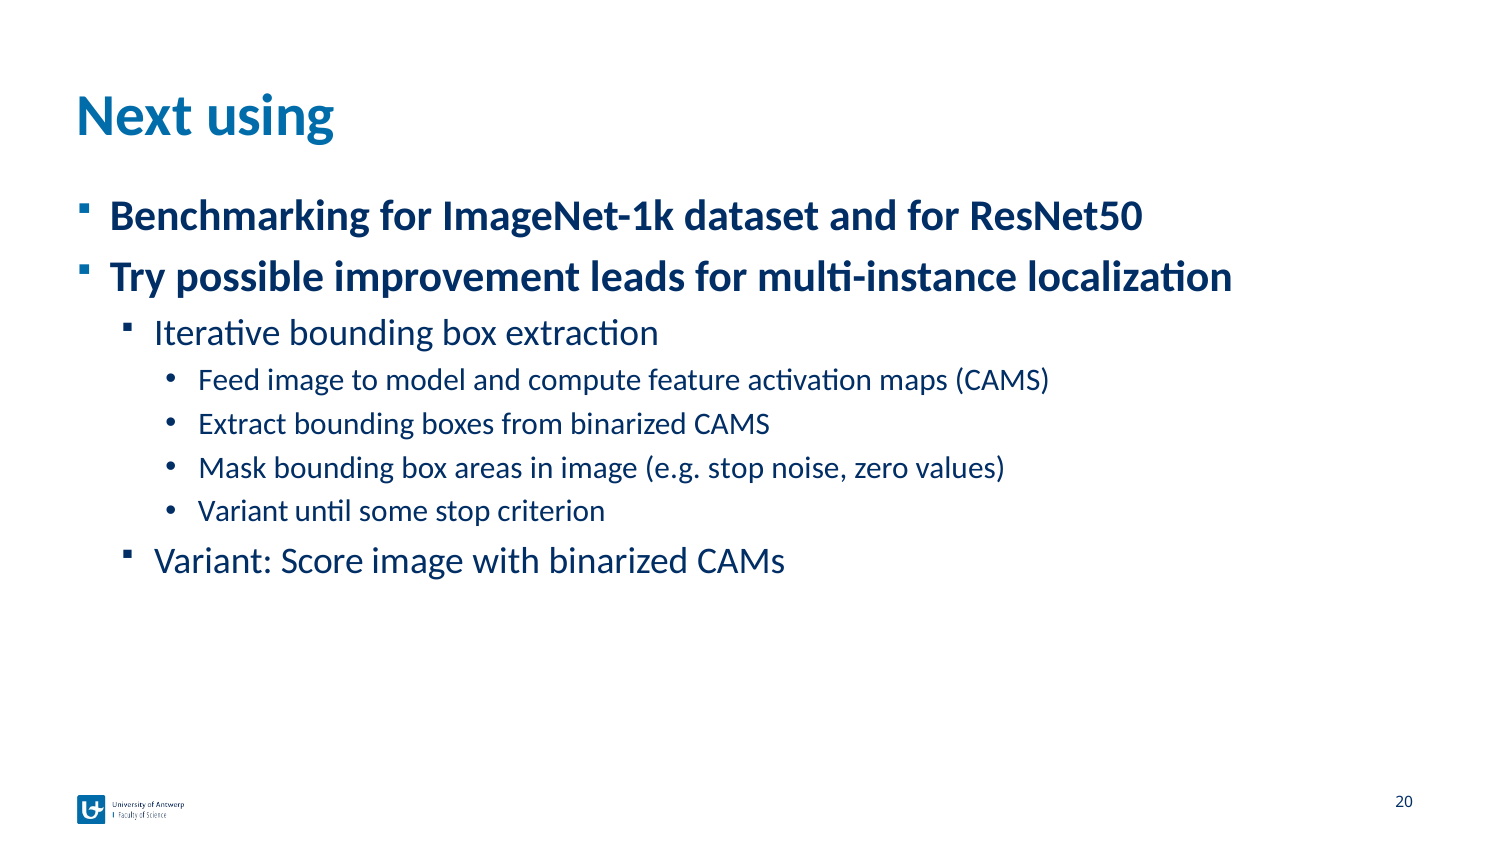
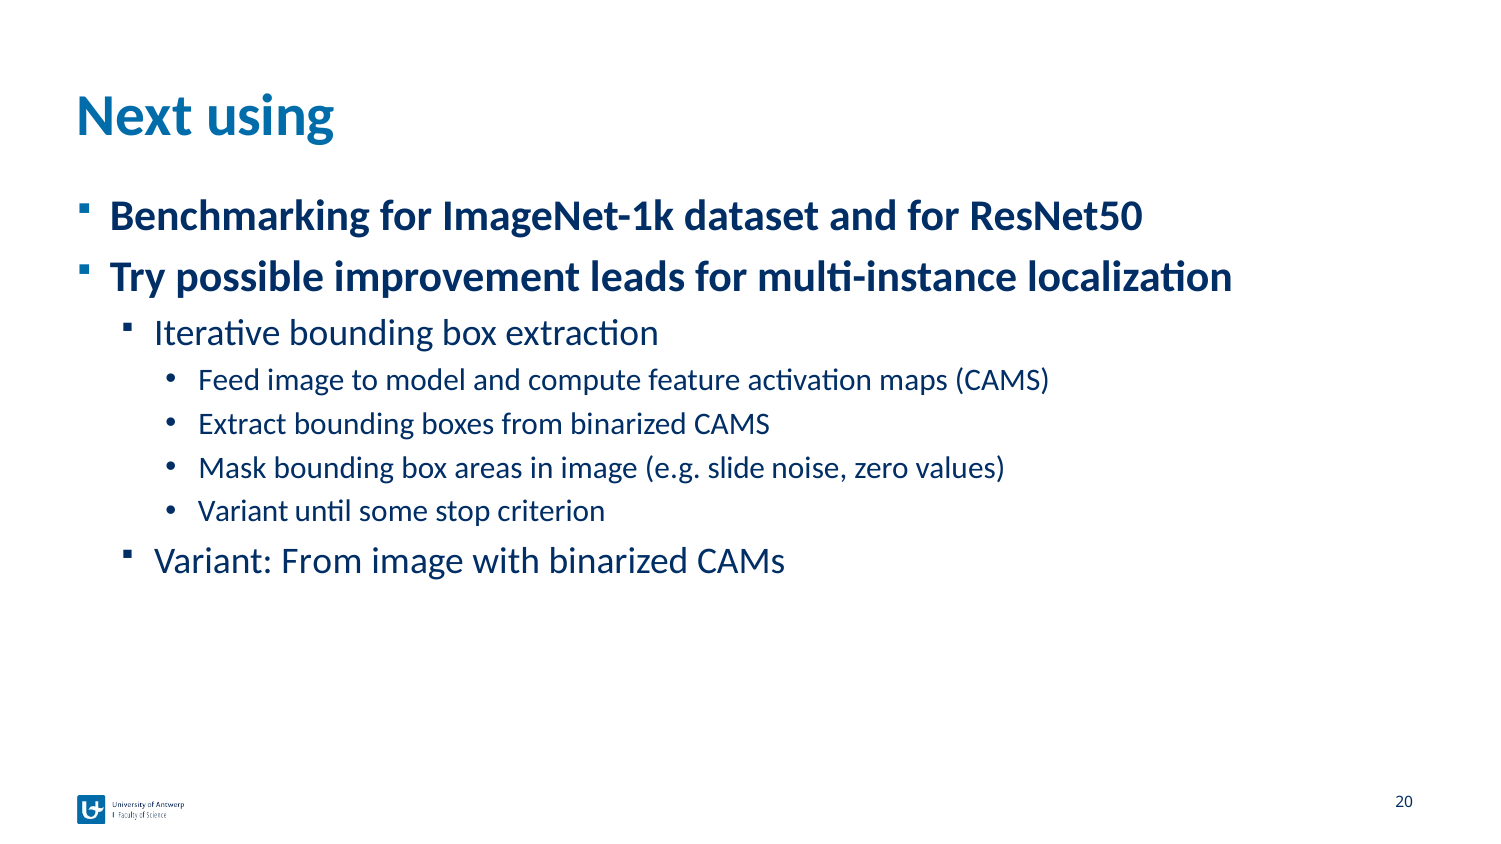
e.g stop: stop -> slide (736, 468)
Variant Score: Score -> From (322, 561)
